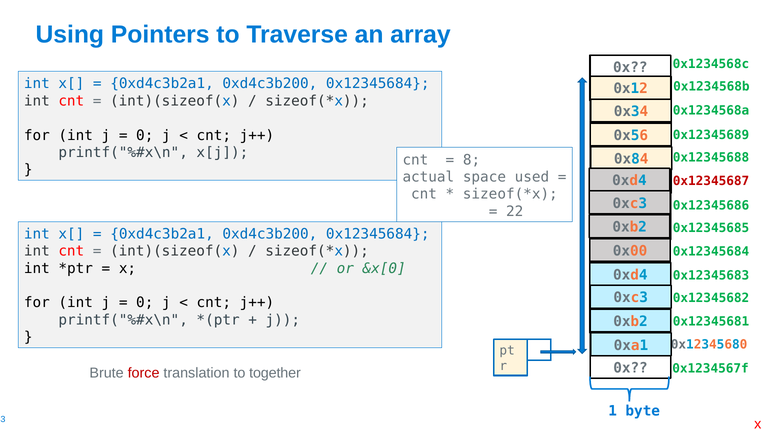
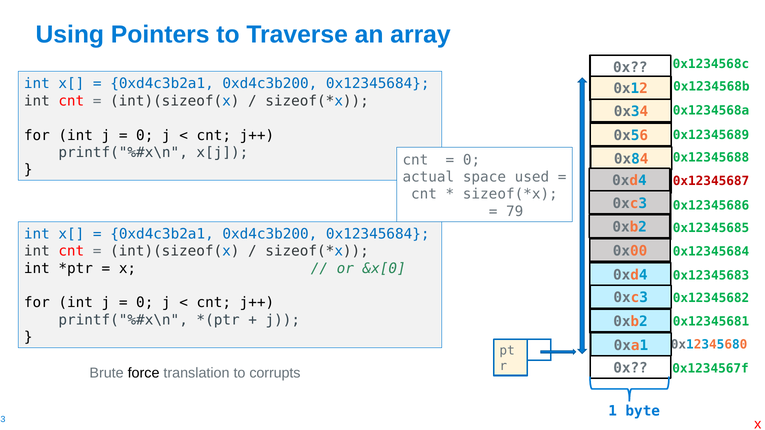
8: 8 -> 0 (472, 160)
22: 22 -> 79 (515, 212)
force colour: red -> black (144, 373)
together: together -> corrupts (275, 373)
